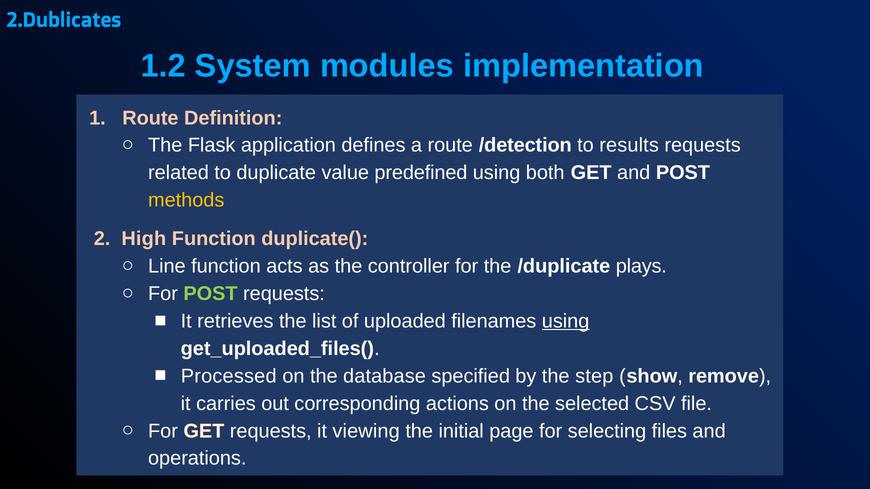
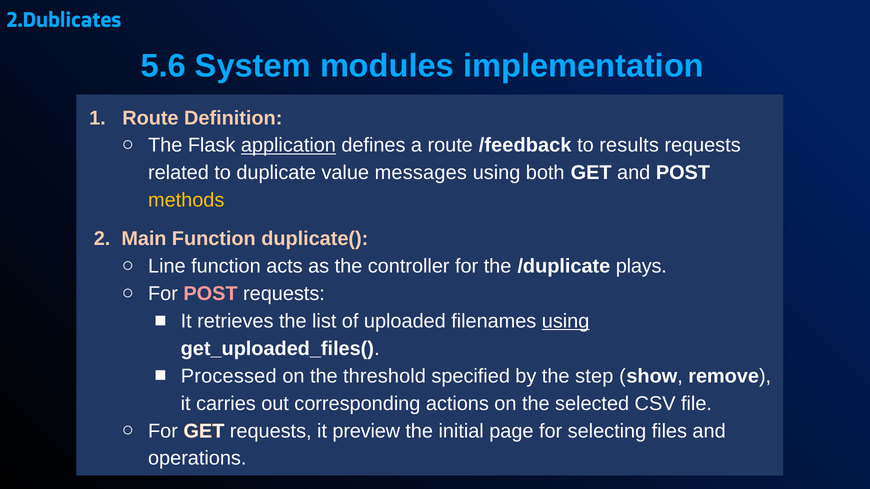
1.2: 1.2 -> 5.6 (163, 66)
application underline: none -> present (288, 146)
/detection: /detection -> /feedback (525, 146)
predefined: predefined -> messages (421, 173)
High: High -> Main (144, 239)
POST colour: light green -> pink (211, 294)
database: database -> threshold (385, 376)
viewing: viewing -> preview (366, 431)
